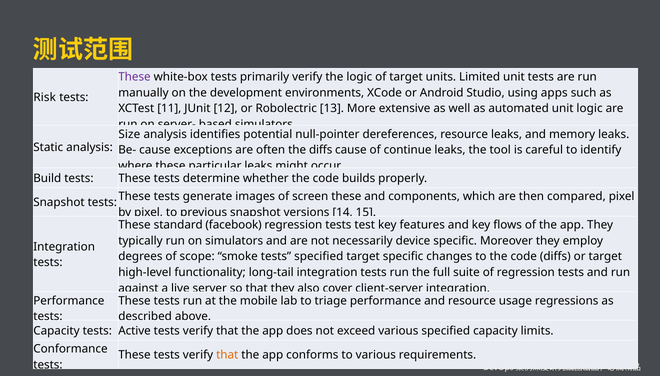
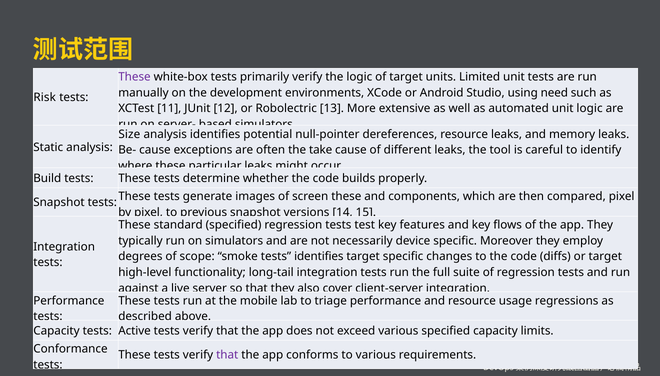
apps: apps -> need (554, 93)
the diffs: diffs -> take (321, 150)
continue: continue -> different (408, 150)
standard facebook: facebook -> specified (234, 225)
tests specified: specified -> identifies (319, 257)
that colour: orange -> purple (227, 355)
